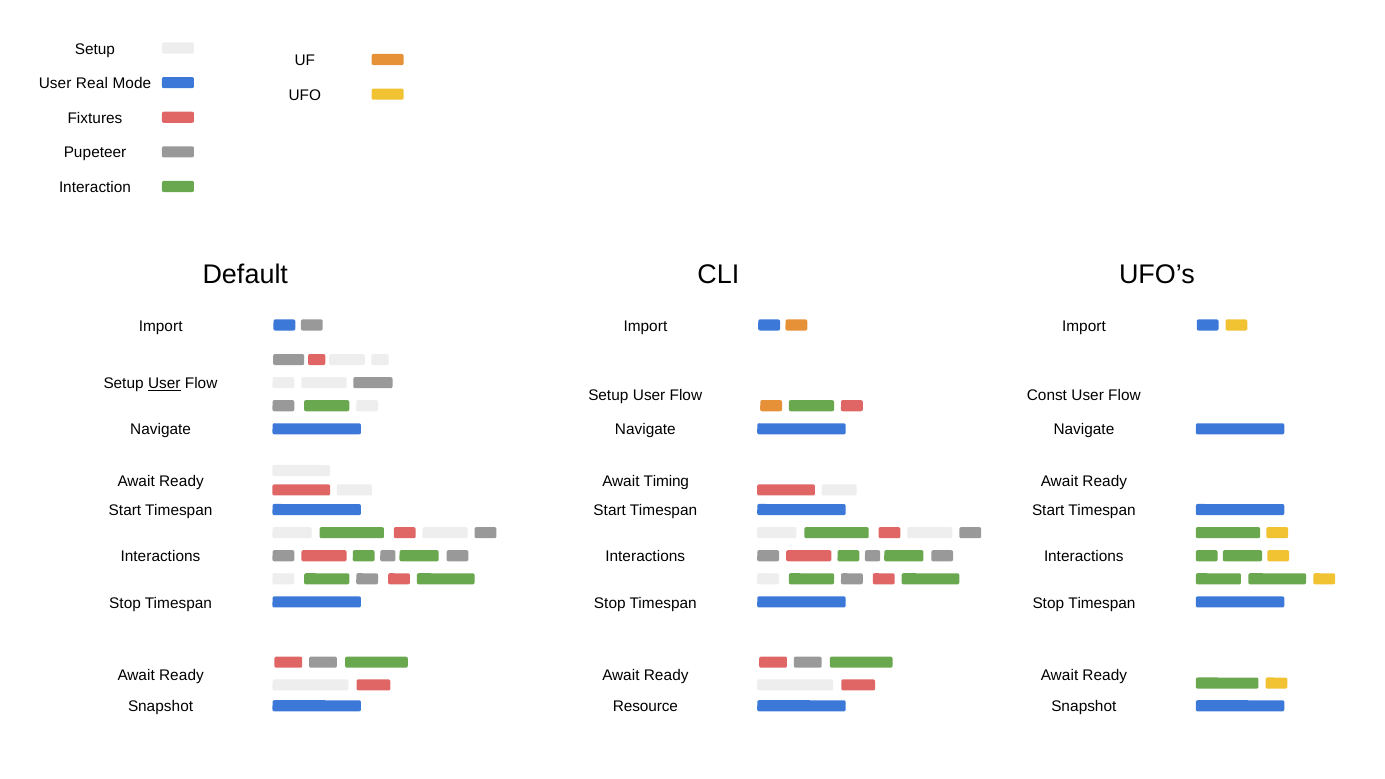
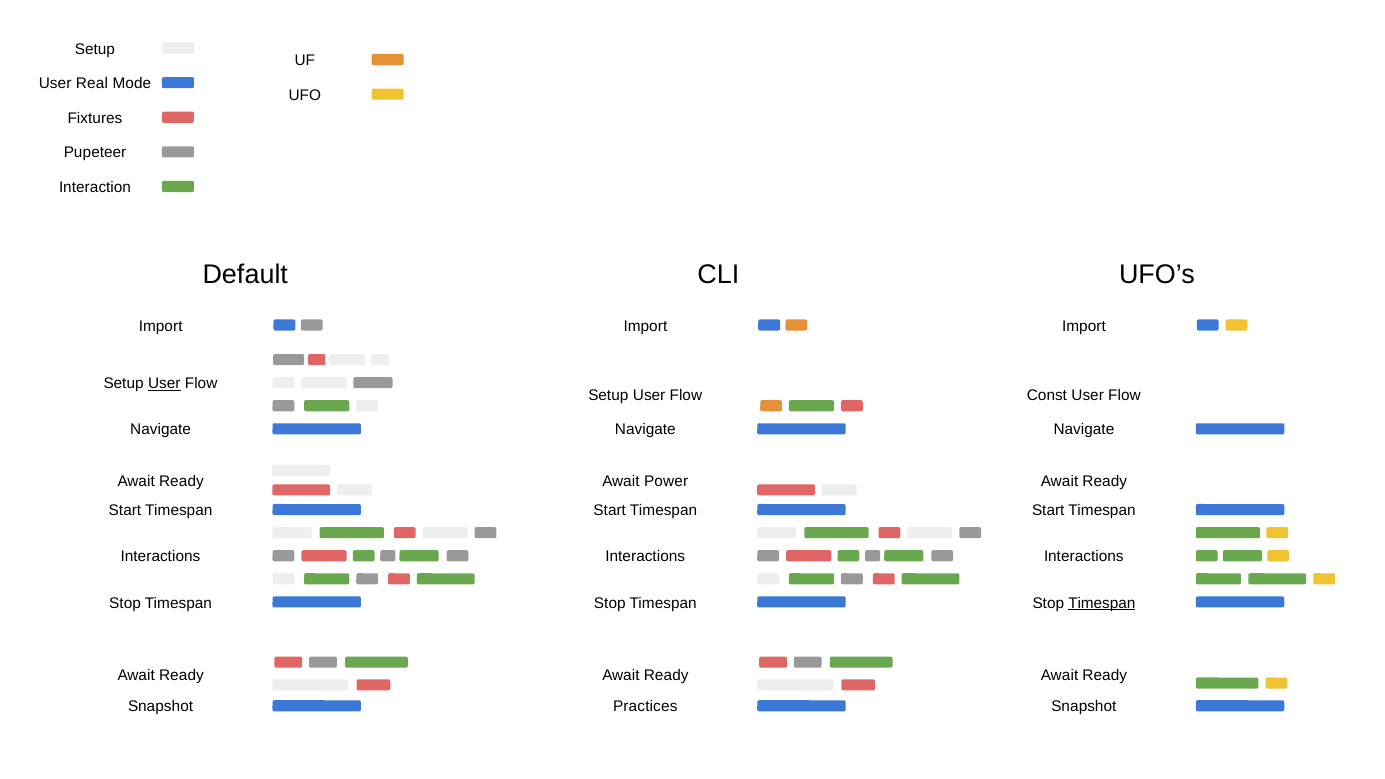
Timing: Timing -> Power (666, 481)
Timespan underline: none -> present (1102, 603)
Resource: Resource -> Practices (645, 707)
